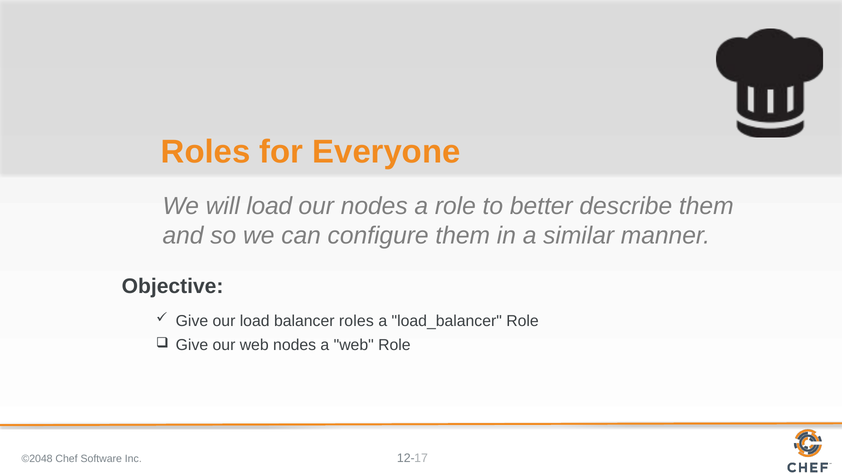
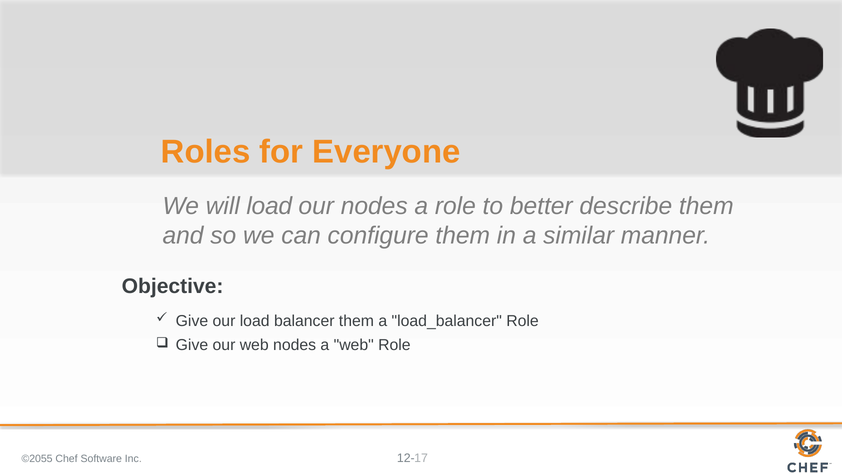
balancer roles: roles -> them (356, 321)
©2048: ©2048 -> ©2055 (37, 458)
